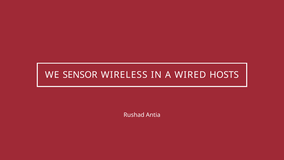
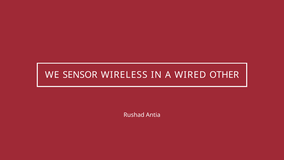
HOSTS: HOSTS -> OTHER (224, 75)
